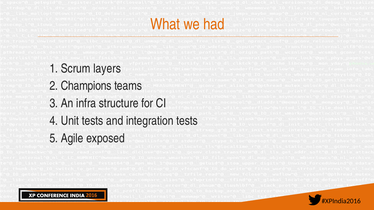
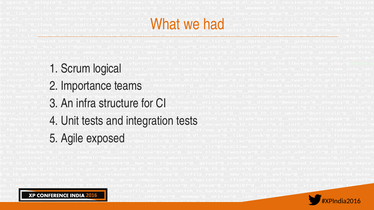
layers: layers -> logical (107, 69)
Champions: Champions -> Importance (86, 86)
